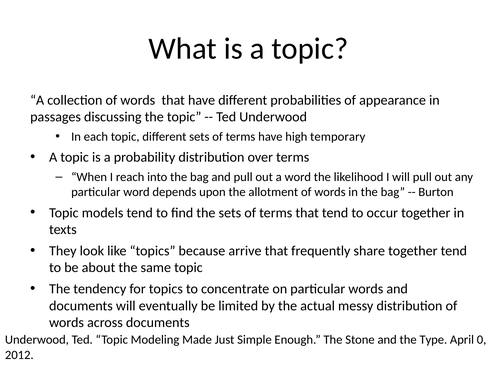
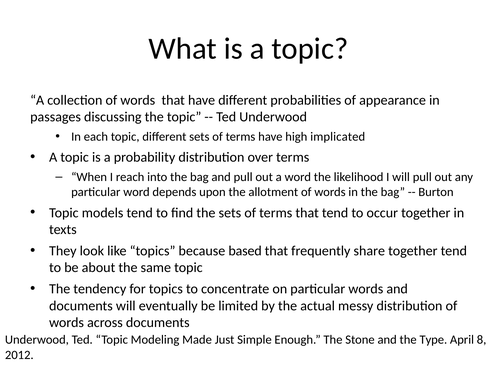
temporary: temporary -> implicated (338, 137)
arrive: arrive -> based (245, 251)
0: 0 -> 8 (482, 340)
